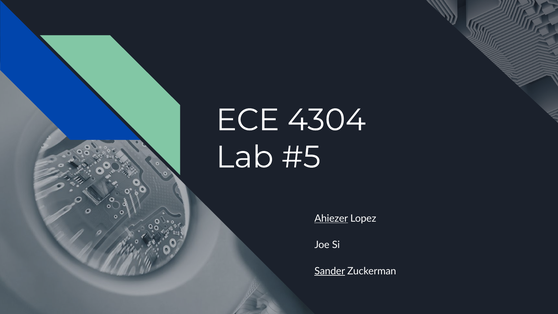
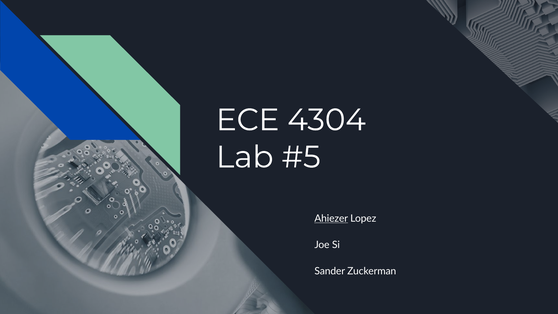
Sander underline: present -> none (330, 271)
